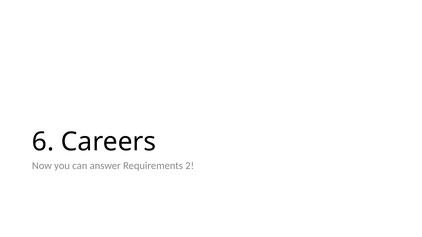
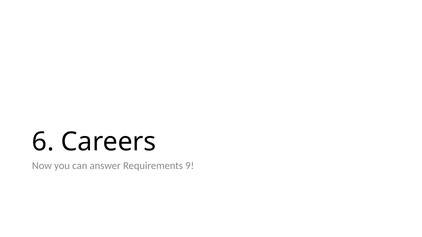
2: 2 -> 9 (190, 166)
